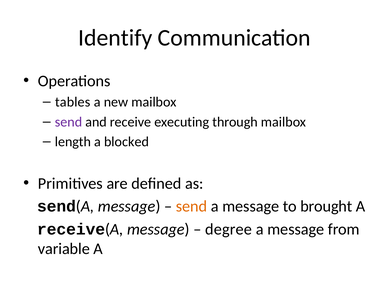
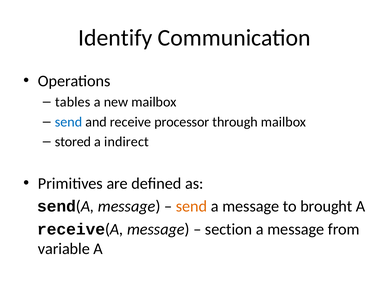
send colour: purple -> blue (69, 122)
executing: executing -> processor (182, 122)
length: length -> stored (73, 142)
blocked: blocked -> indirect (126, 142)
degree: degree -> section (229, 229)
